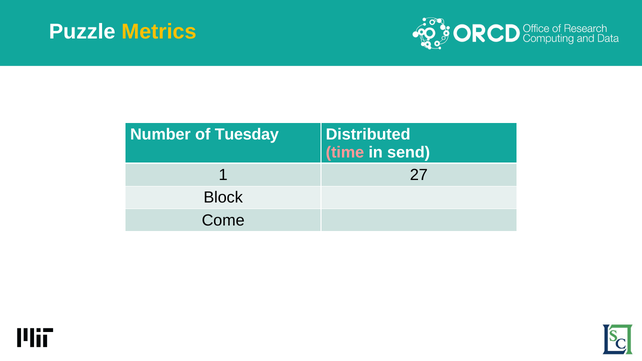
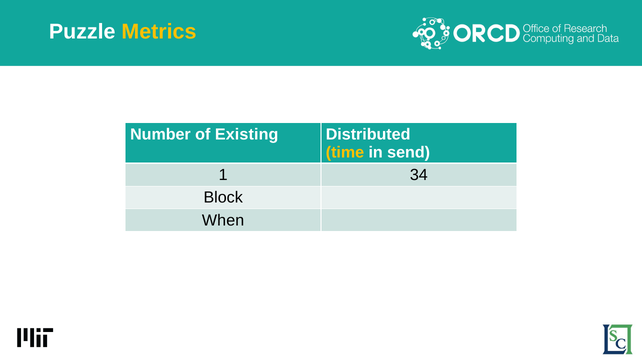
Tuesday: Tuesday -> Existing (247, 134)
time colour: pink -> yellow (345, 152)
27: 27 -> 34 (419, 175)
Come: Come -> When (223, 220)
